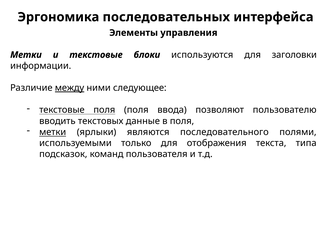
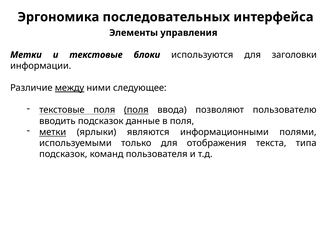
поля underline: none -> present (136, 110)
вводить текстовых: текстовых -> подсказок (101, 121)
последовательного: последовательного -> информационными (224, 132)
